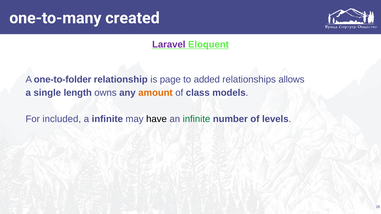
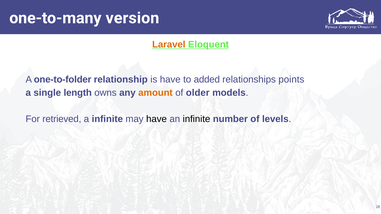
created: created -> version (132, 18)
Laravel colour: purple -> orange (169, 45)
is page: page -> have (170, 80)
allows: allows -> points (291, 80)
class: class -> older (198, 93)
included: included -> retrieved (62, 119)
infinite colour: green -> black (197, 119)
